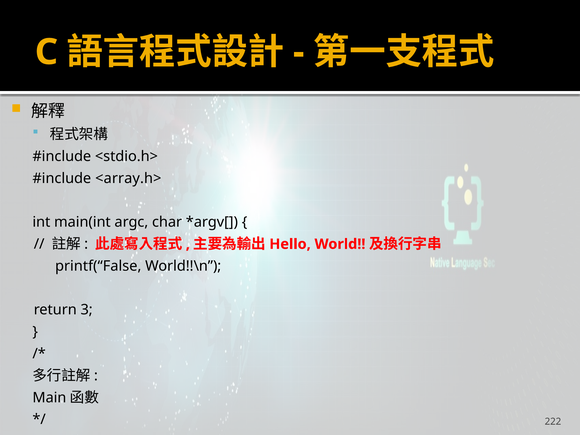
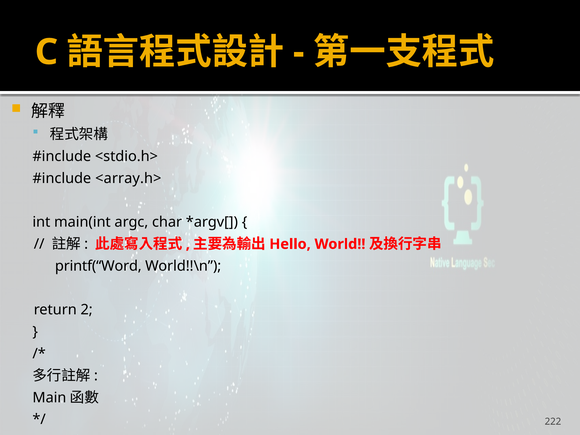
printf(“False: printf(“False -> printf(“Word (98, 266)
3: 3 -> 2 (87, 310)
